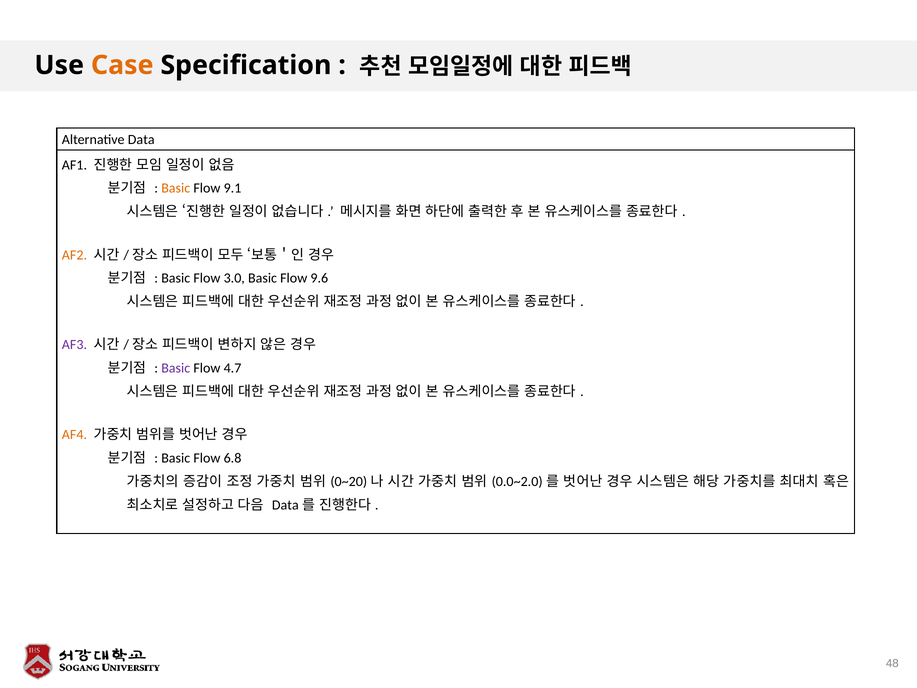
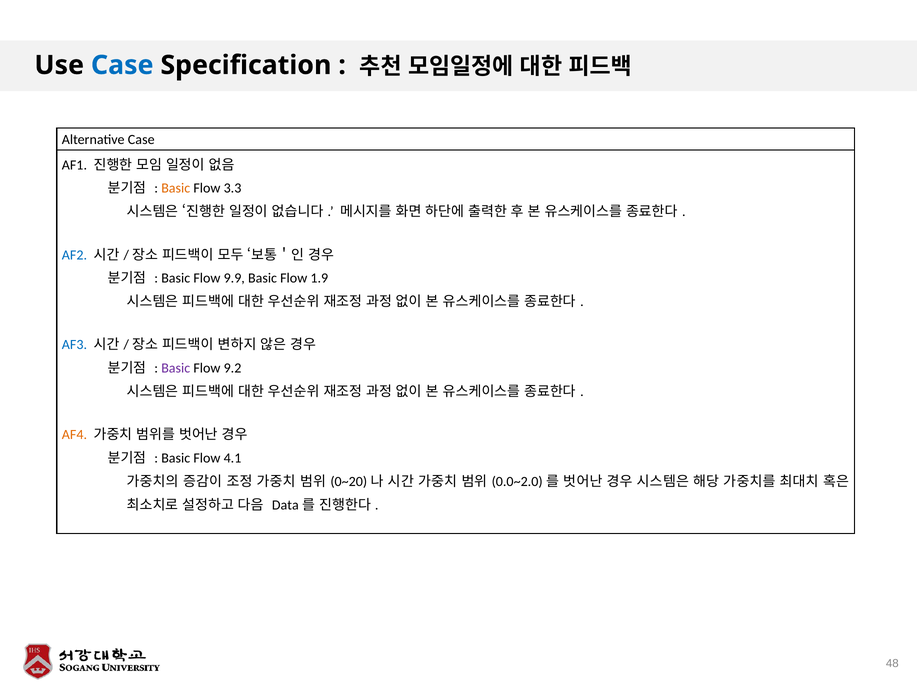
Case colour: orange -> blue (122, 65)
Alternative Data: Data -> Case (141, 139)
9.1: 9.1 -> 3.3 (233, 188)
AF2 colour: orange -> blue (74, 255)
3.0: 3.0 -> 9.9 (234, 278)
9.6: 9.6 -> 1.9 (319, 278)
AF3 colour: purple -> blue (74, 345)
4.7: 4.7 -> 9.2 (233, 368)
6.8: 6.8 -> 4.1 (233, 458)
